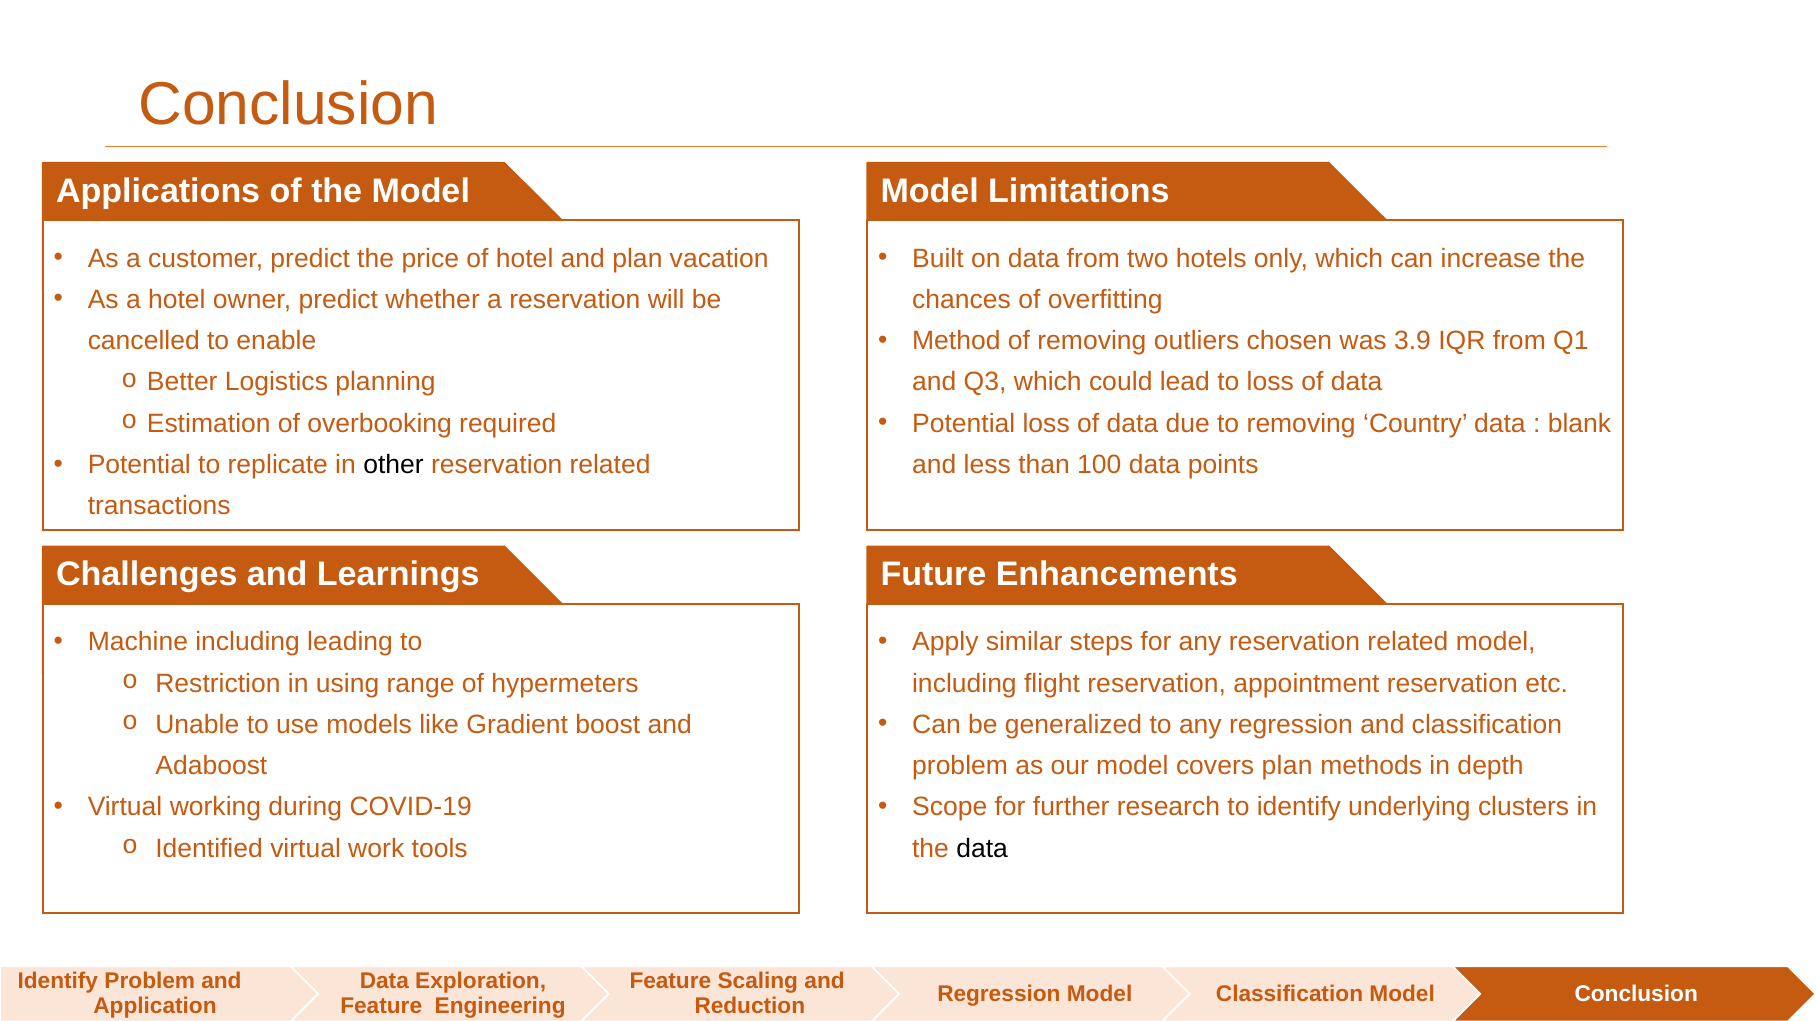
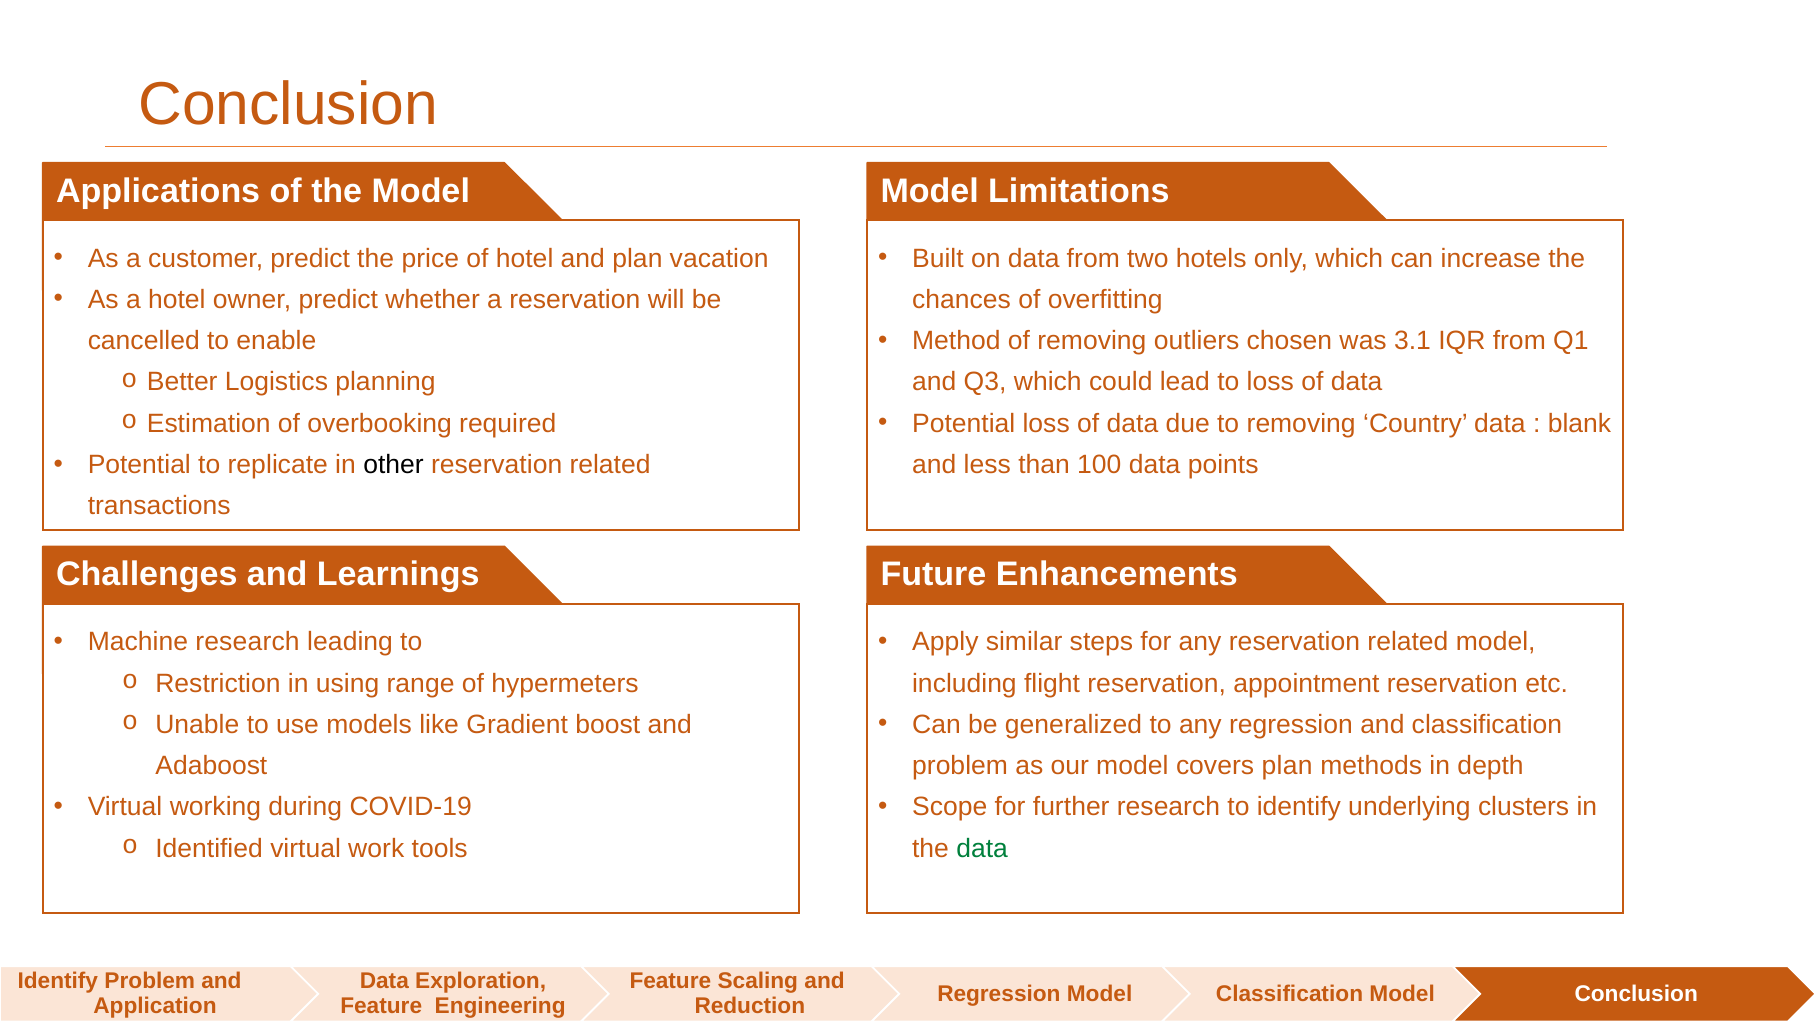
3.9: 3.9 -> 3.1 (1413, 341)
Machine including: including -> research (247, 642)
data colour: black -> green (982, 849)
